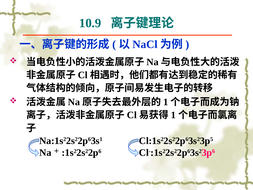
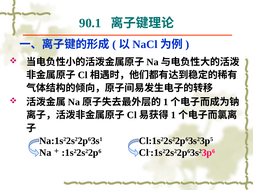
10.9: 10.9 -> 90.1 (90, 23)
